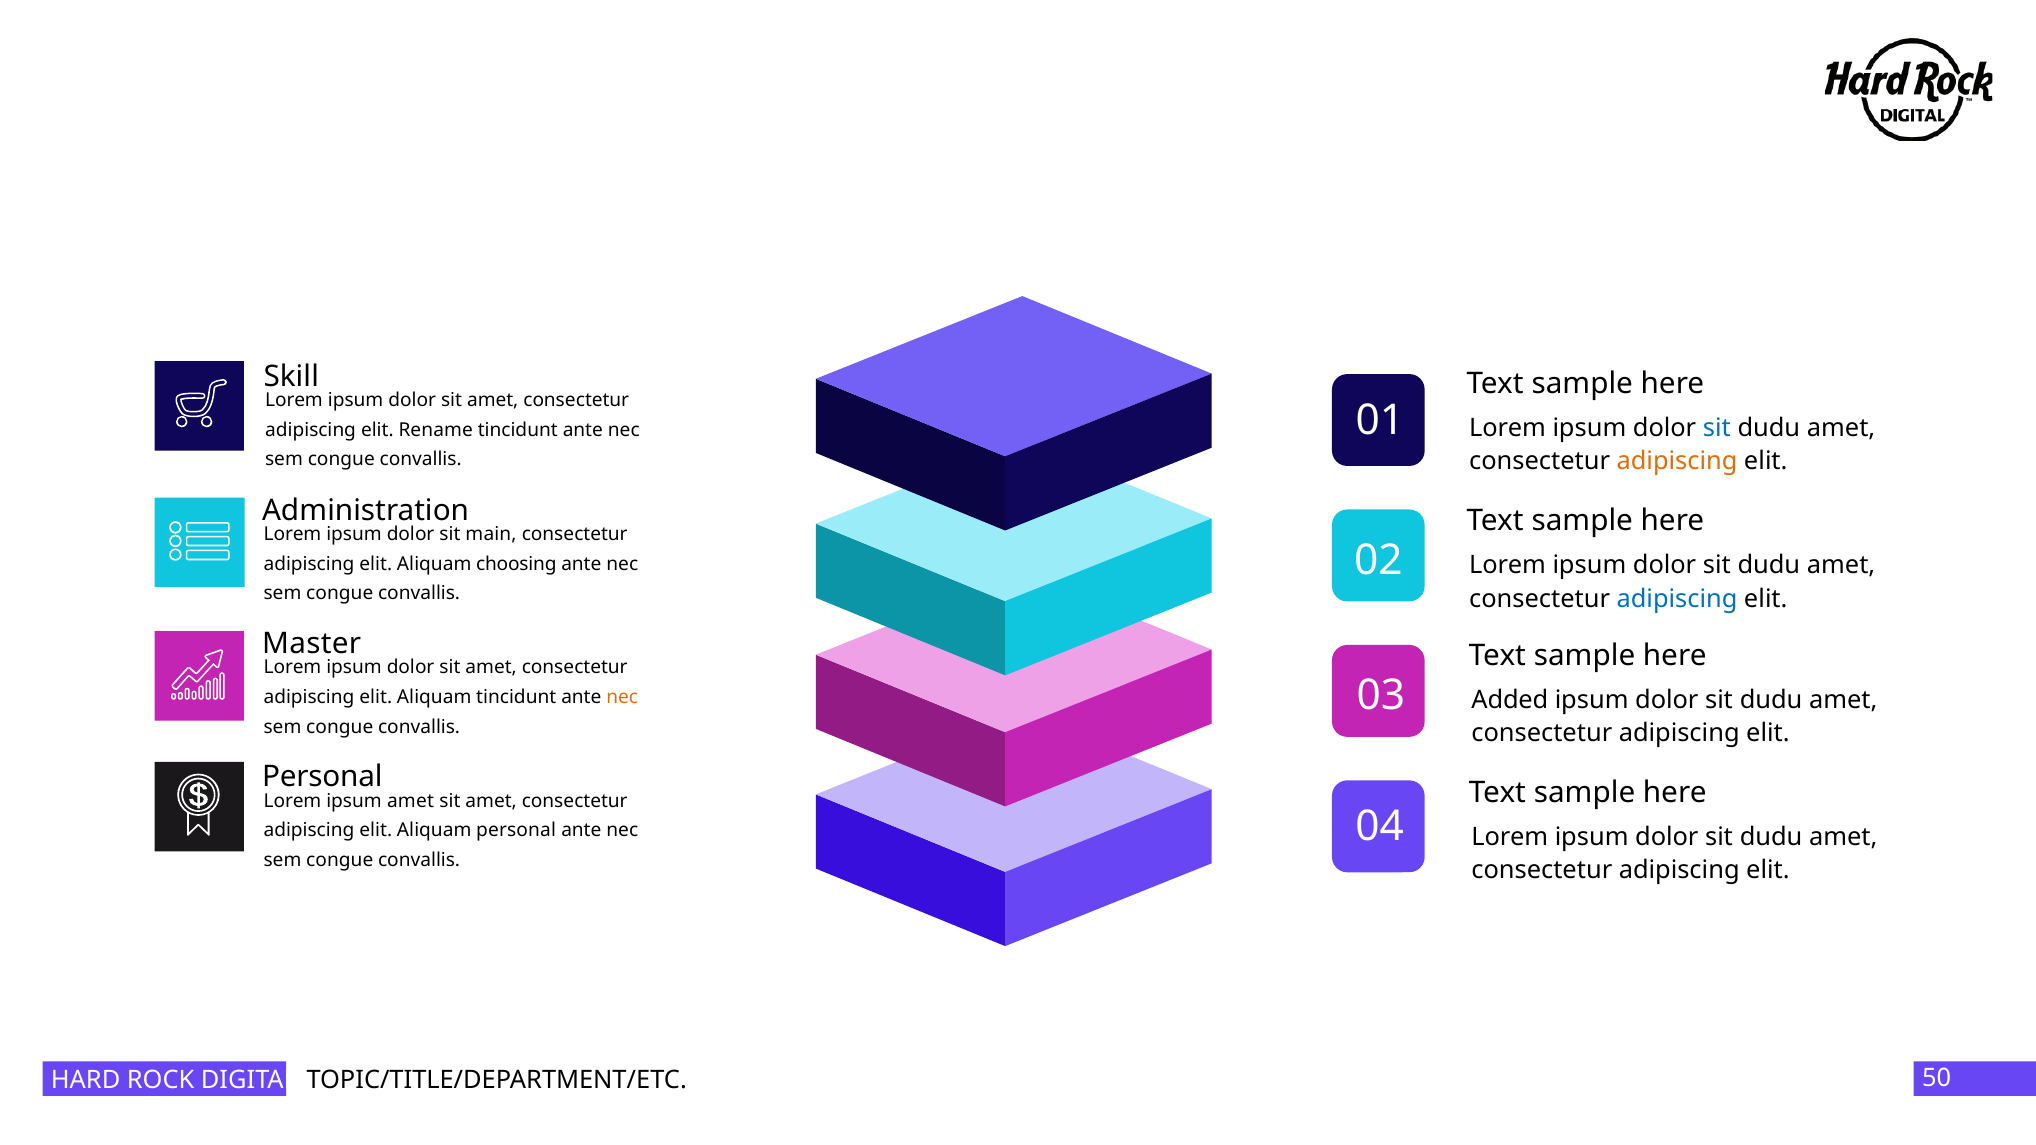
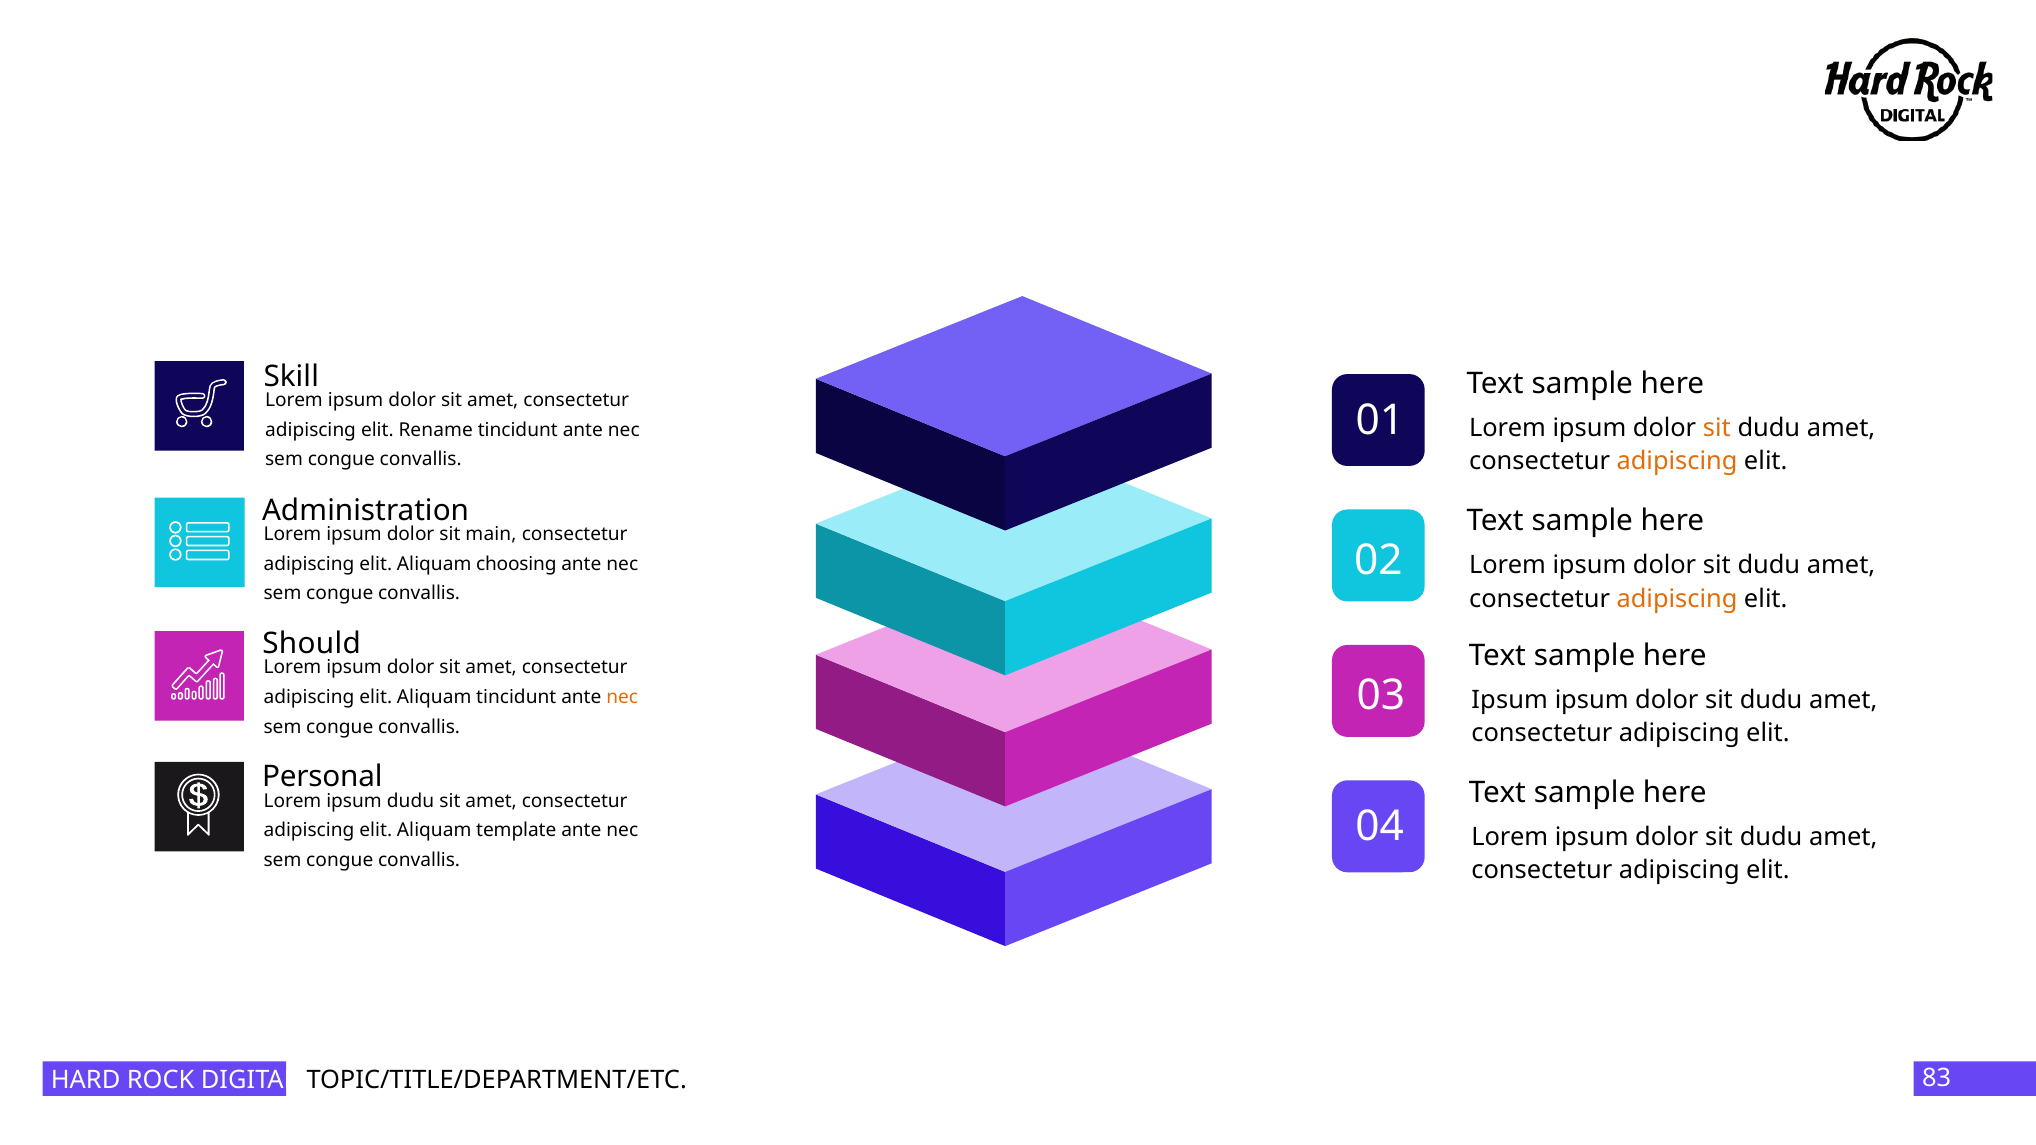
sit colour: blue -> orange (1717, 428)
adipiscing colour: blue -> orange (1677, 599)
Master: Master -> Should (312, 644)
Added: Added -> Ipsum (1510, 700)
ipsum amet: amet -> dudu (411, 801)
Aliquam personal: personal -> template (516, 831)
50: 50 -> 83 (1937, 1079)
